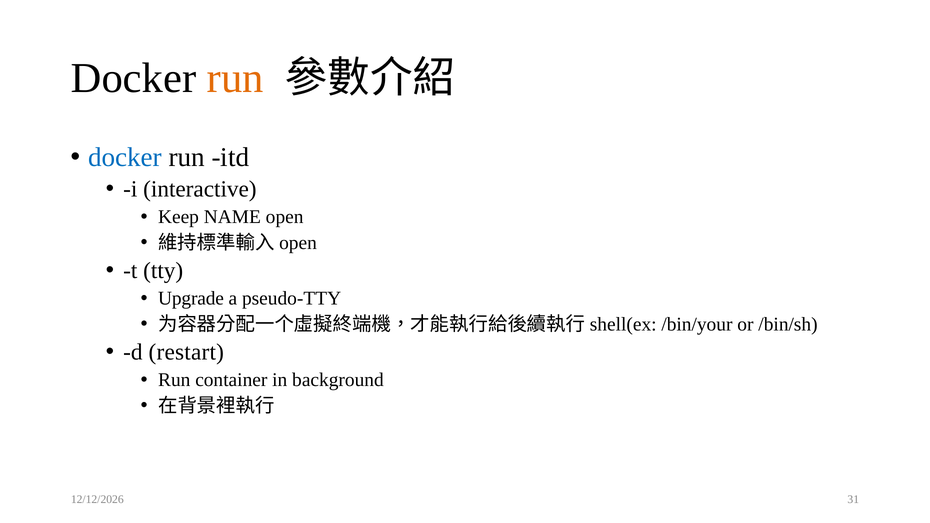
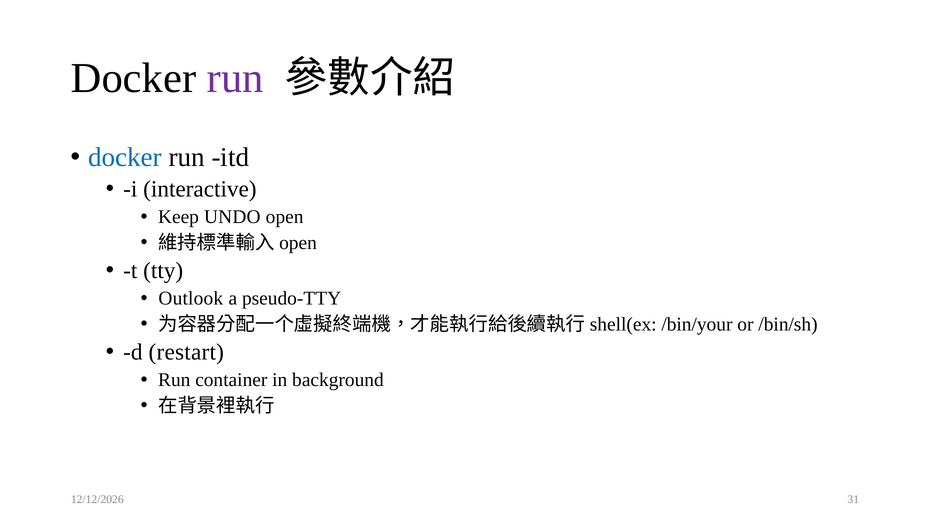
run colour: orange -> purple (235, 78)
NAME: NAME -> UNDO (232, 217)
Upgrade: Upgrade -> Outlook (191, 299)
